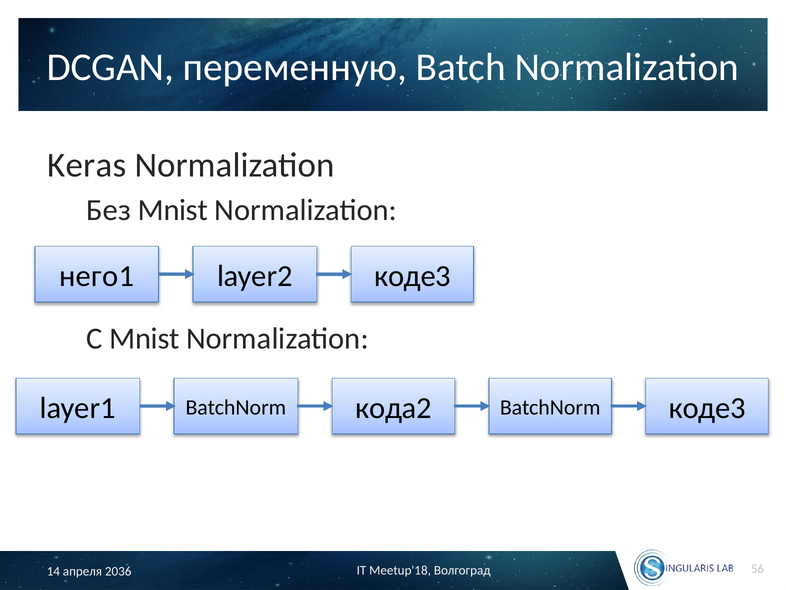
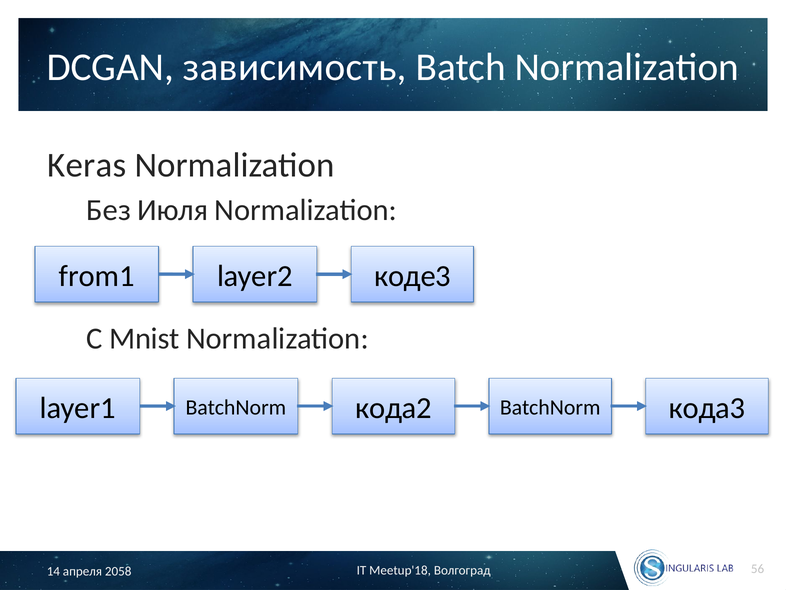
переменную: переменную -> зависимость (295, 67)
Без Mnist: Mnist -> Июля (173, 210)
него1: него1 -> from1 (97, 276)
BatchNorm коде3: коде3 -> кода3 (707, 408)
2036: 2036 -> 2058 (118, 571)
